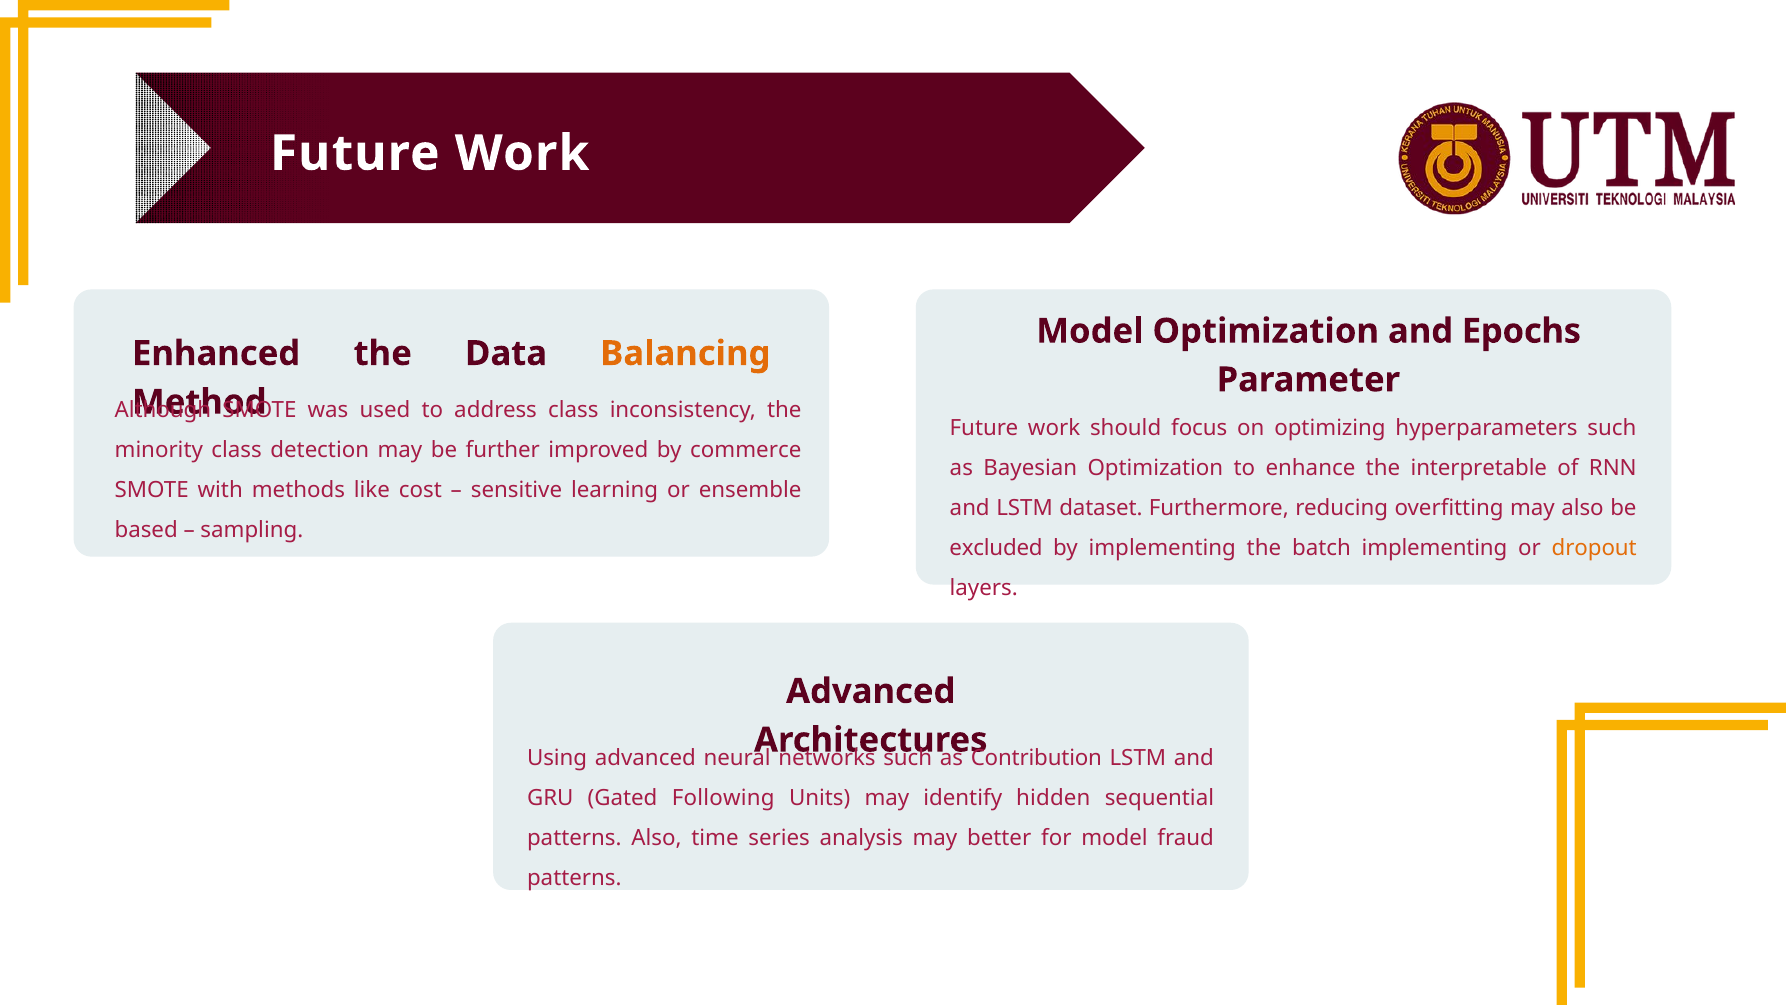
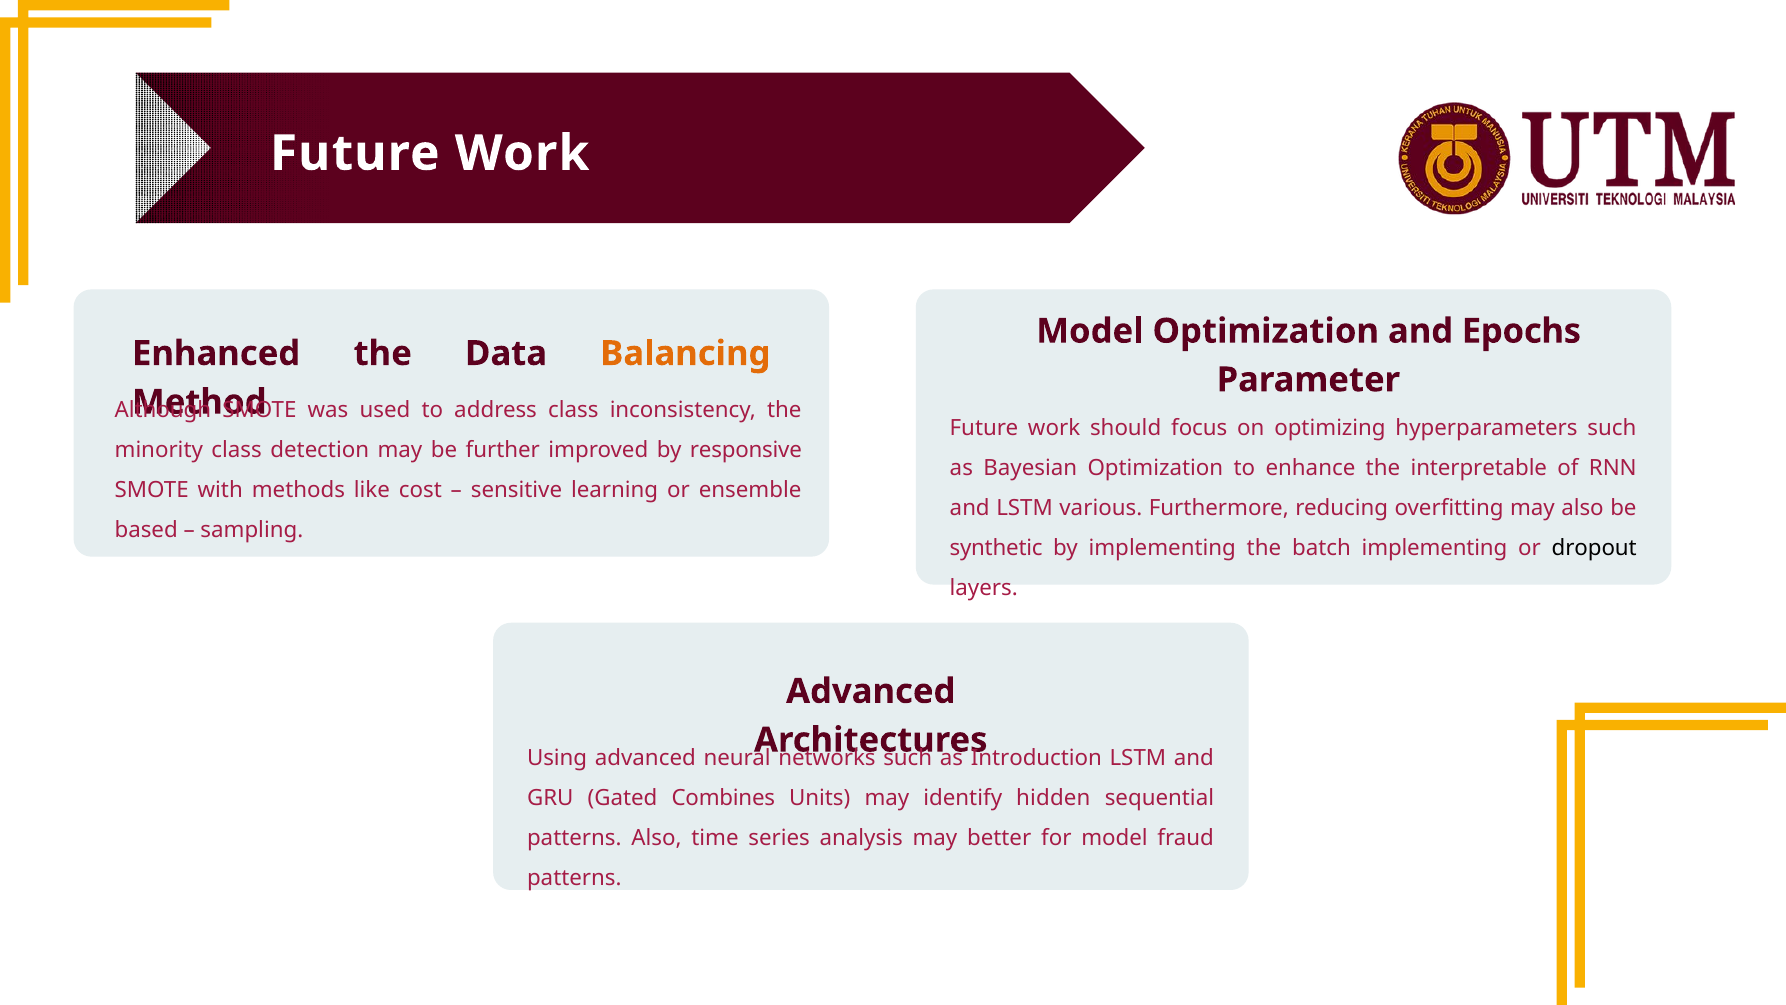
commerce: commerce -> responsive (746, 450)
dataset: dataset -> various (1101, 508)
excluded: excluded -> synthetic (996, 547)
dropout colour: orange -> black (1594, 547)
Contribution: Contribution -> Introduction (1036, 757)
Following: Following -> Combines (723, 797)
